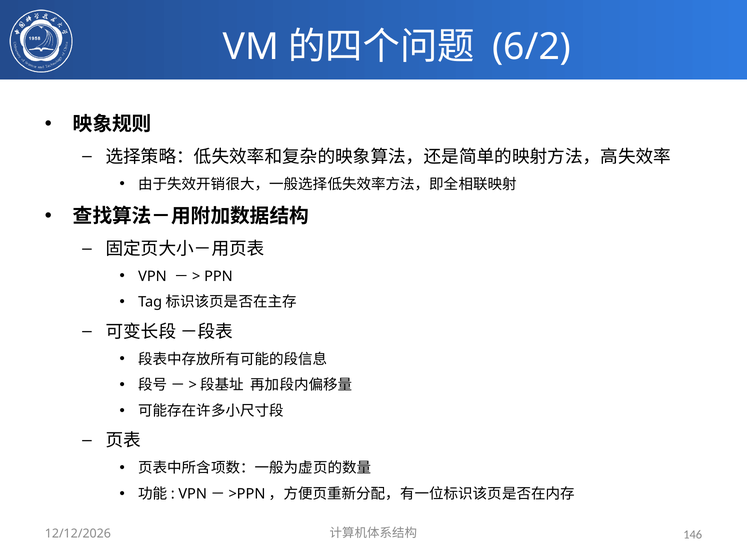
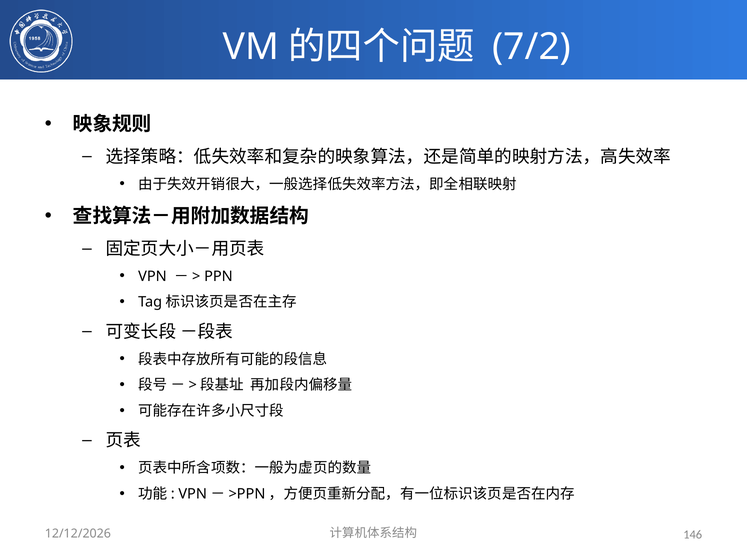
6/2: 6/2 -> 7/2 (532, 47)
